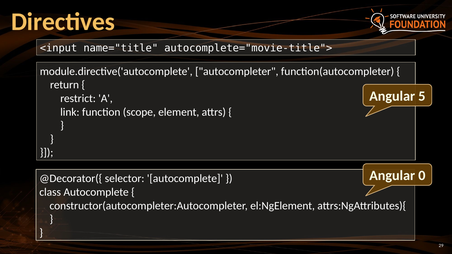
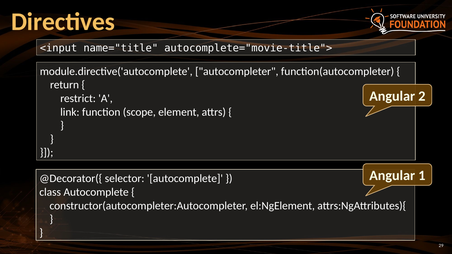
5: 5 -> 2 (422, 96)
0: 0 -> 1 (422, 176)
